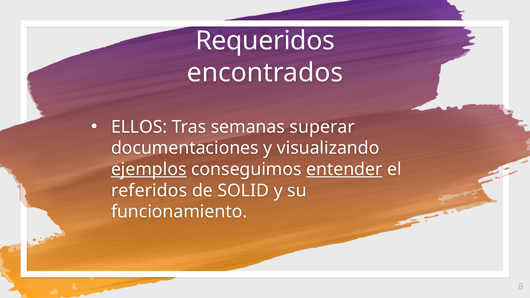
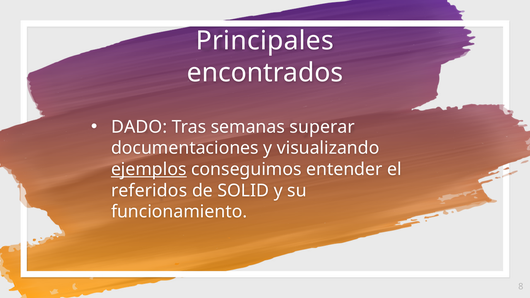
Requeridos: Requeridos -> Principales (265, 41)
ELLOS: ELLOS -> DADO (139, 127)
entender underline: present -> none (344, 169)
